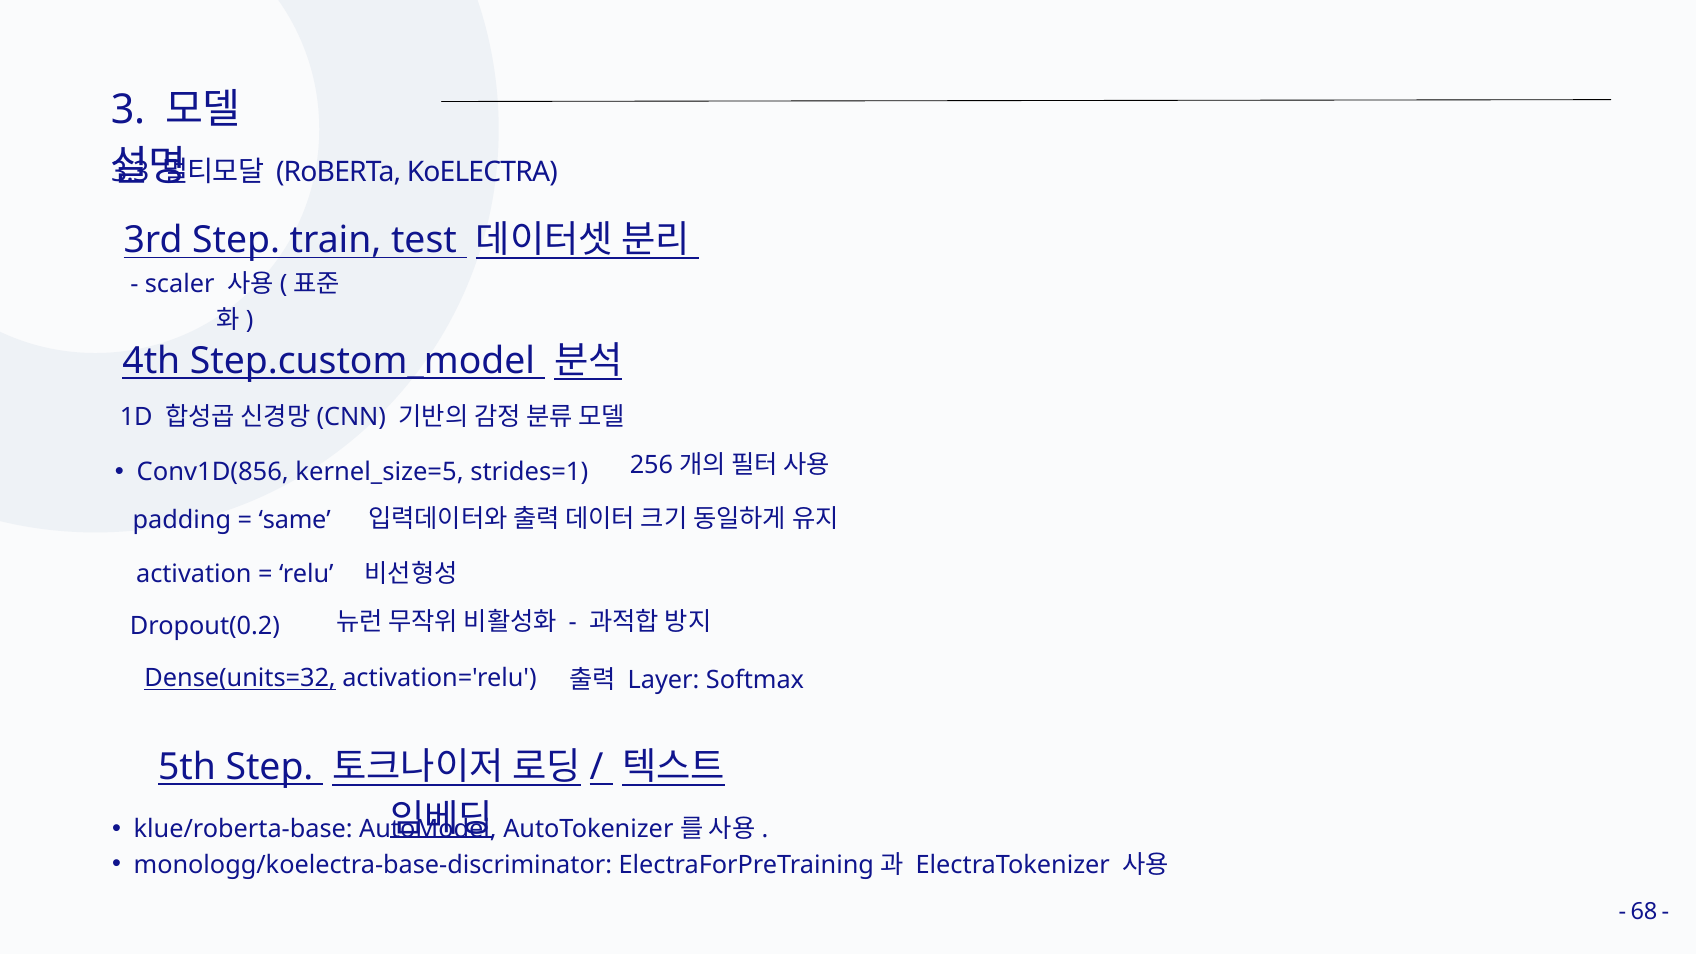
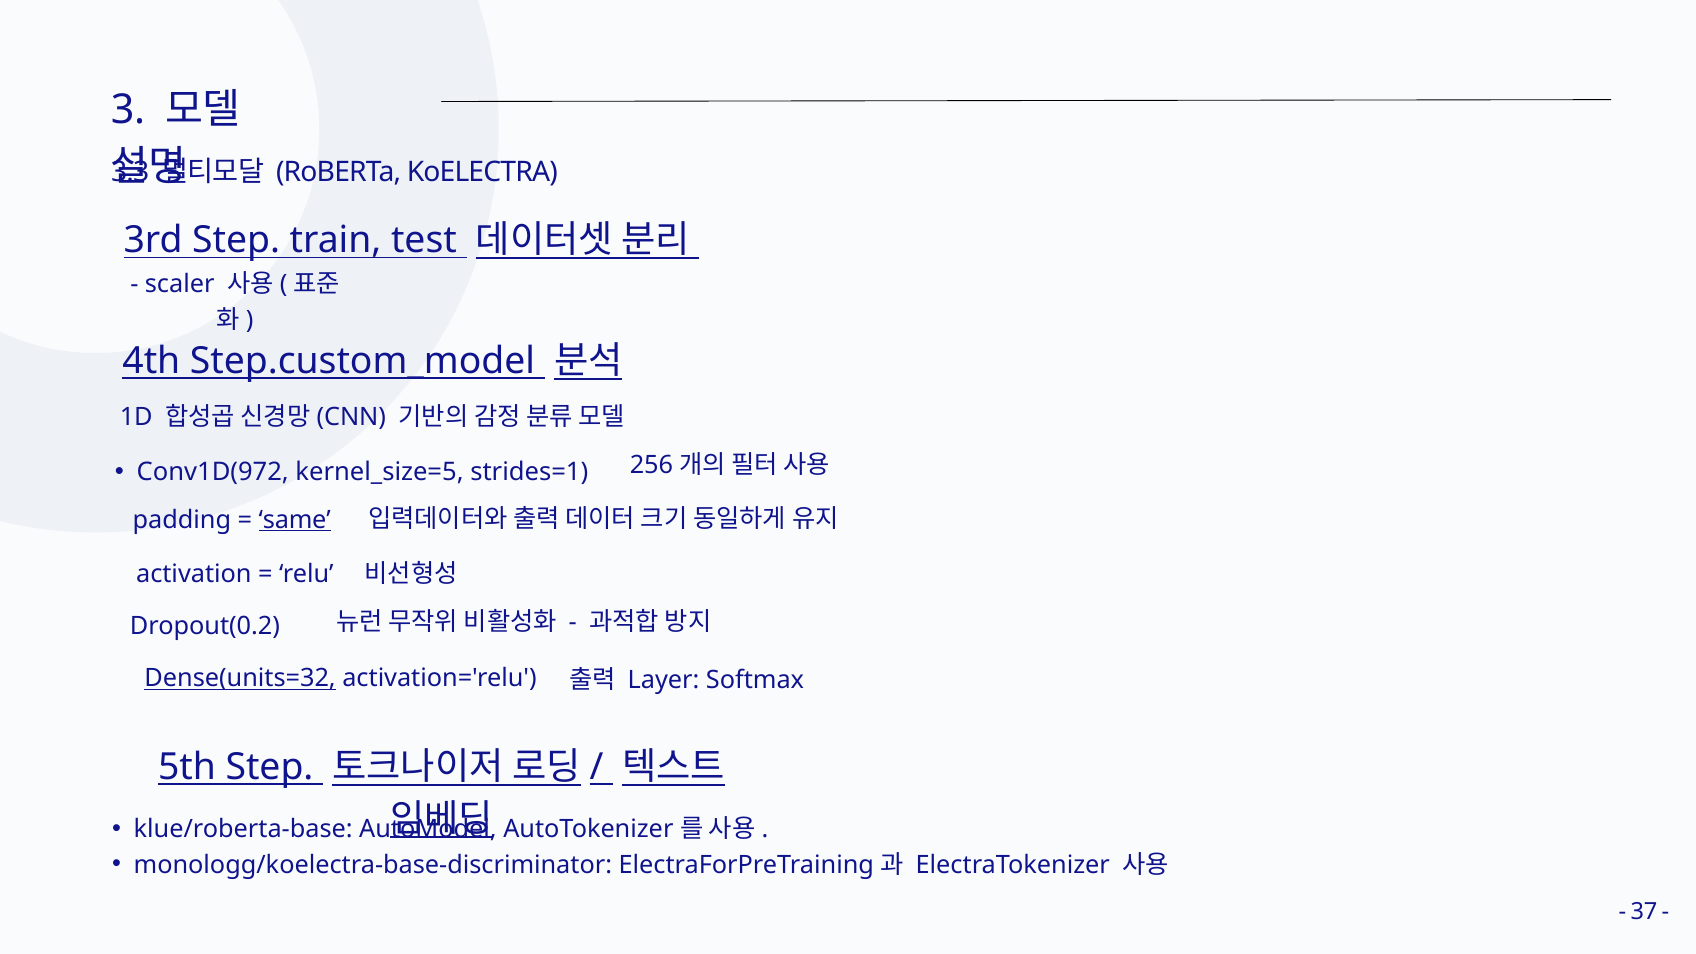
Conv1D(856: Conv1D(856 -> Conv1D(972 (213, 473)
same underline: none -> present (295, 520)
68: 68 -> 37 (1644, 912)
